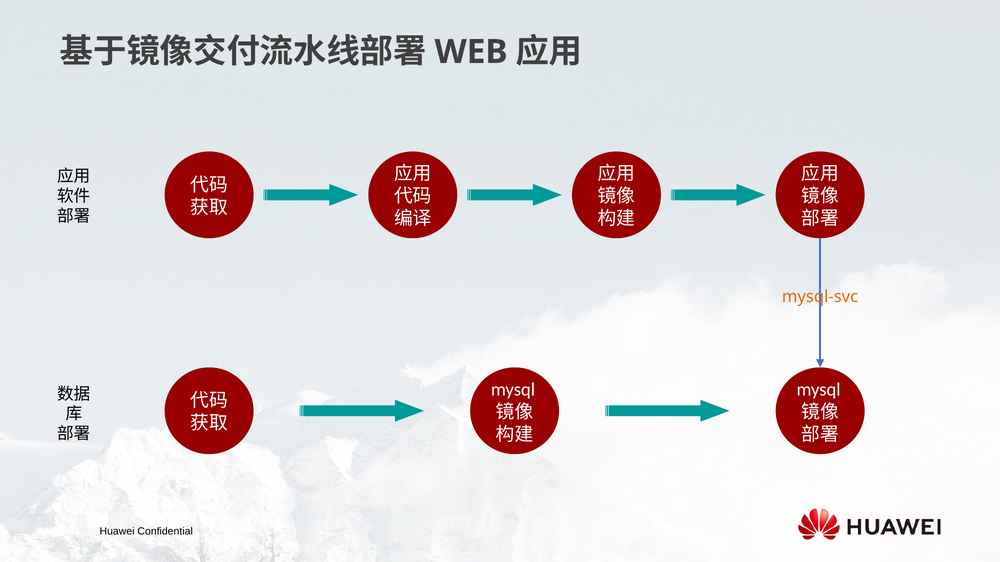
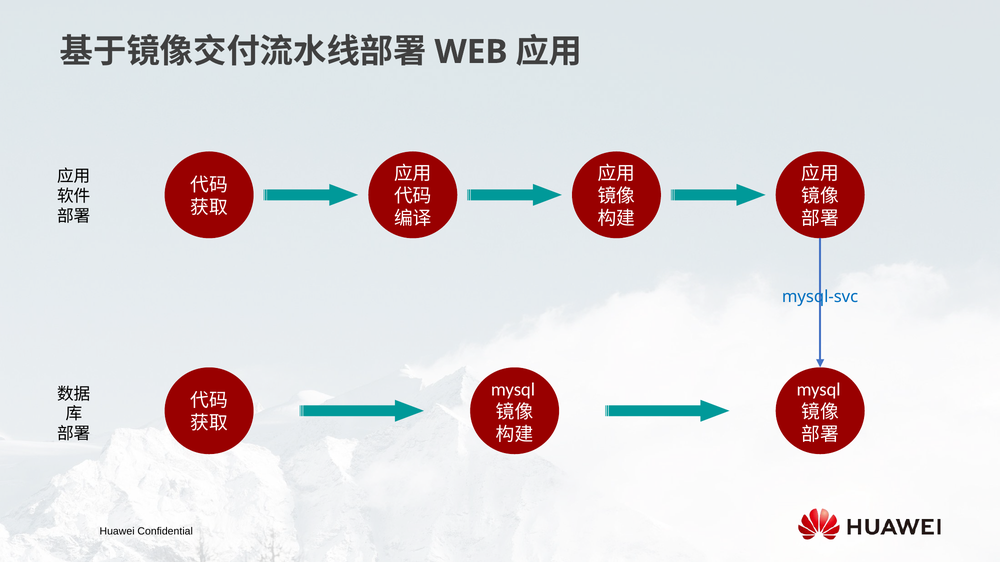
mysql-svc colour: orange -> blue (820, 297)
